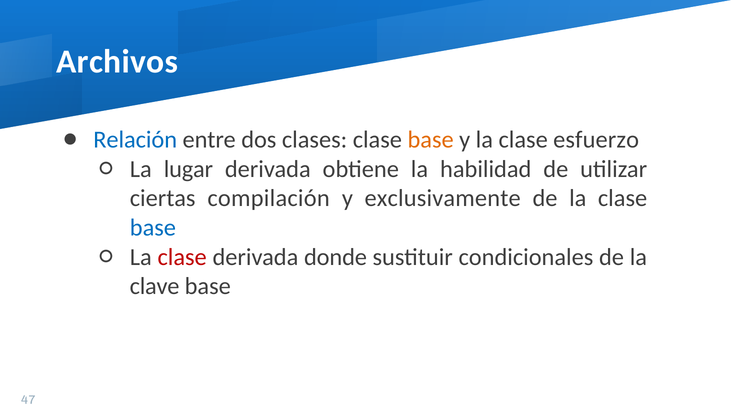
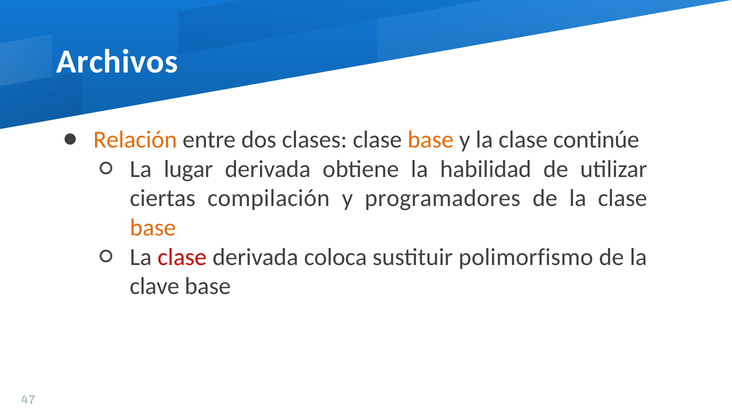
Relación colour: blue -> orange (135, 140)
esfuerzo: esfuerzo -> continúe (596, 140)
exclusivamente: exclusivamente -> programadores (443, 198)
base colour: blue -> orange (153, 228)
donde: donde -> coloca (336, 257)
condicionales: condicionales -> polimorfismo (526, 257)
